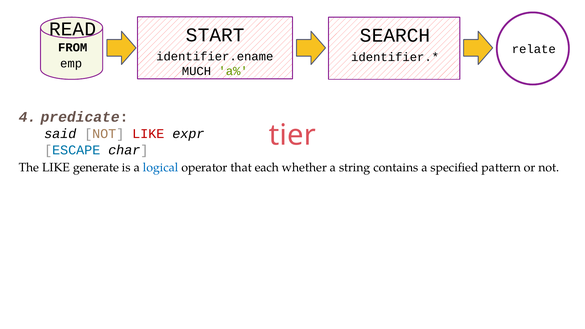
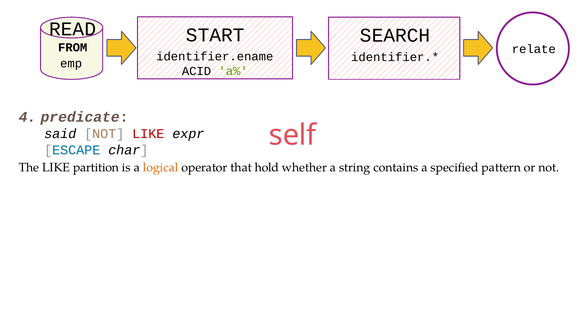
MUCH: MUCH -> ACID (196, 71)
tier: tier -> self (293, 135)
generate: generate -> partition (96, 168)
logical colour: blue -> orange (161, 168)
each: each -> hold (267, 168)
